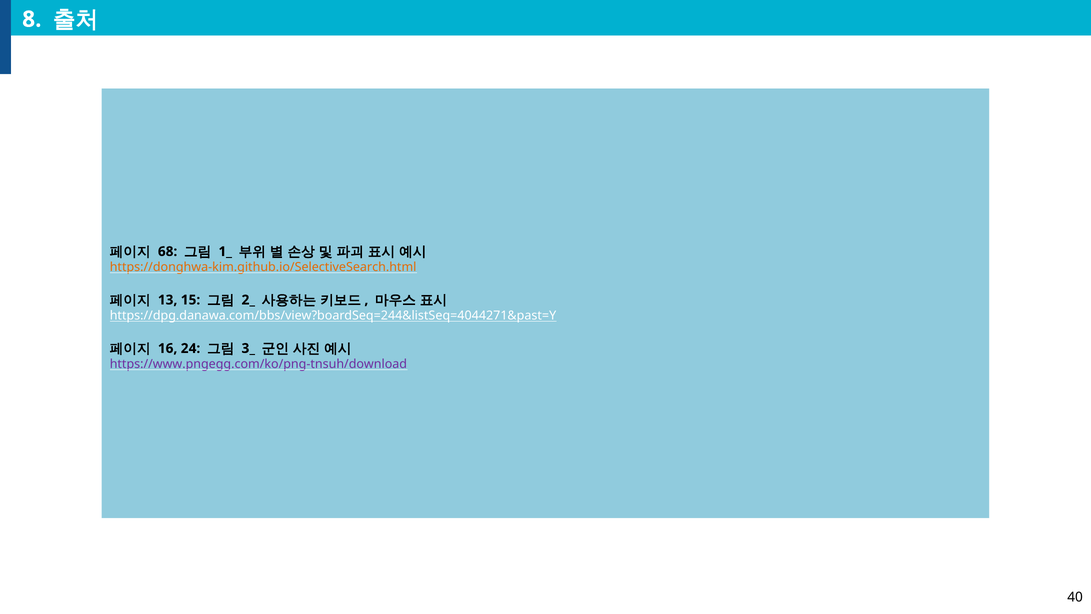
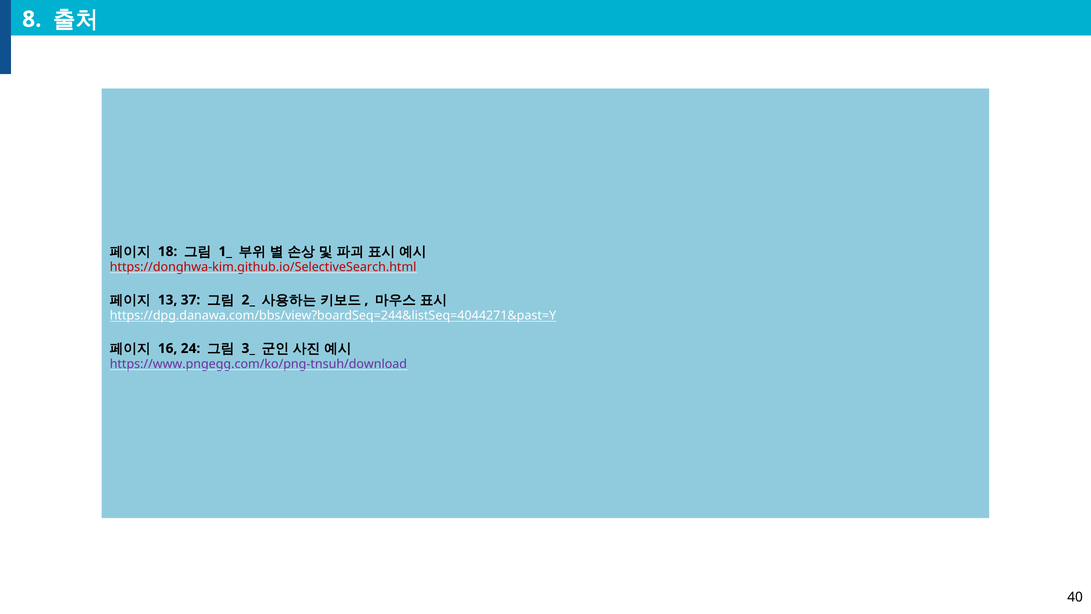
68: 68 -> 18 (168, 251)
https://donghwa-kim.github.io/SelectiveSearch.html colour: orange -> red (263, 267)
15: 15 -> 37 (191, 300)
